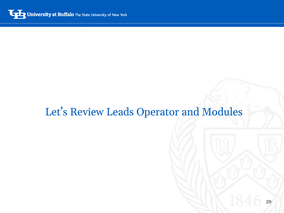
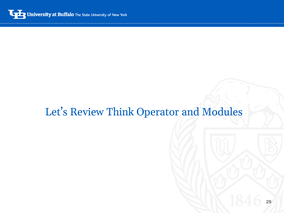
Leads: Leads -> Think (120, 112)
